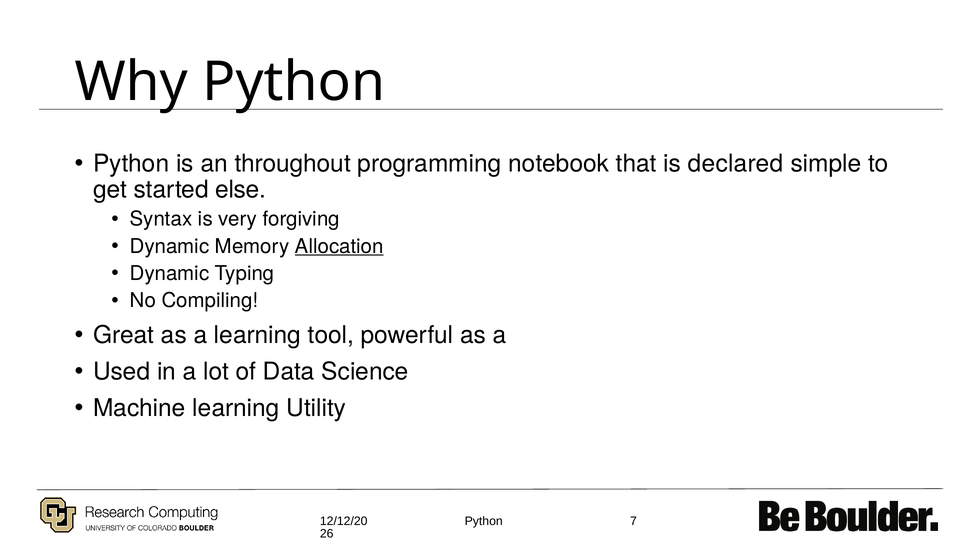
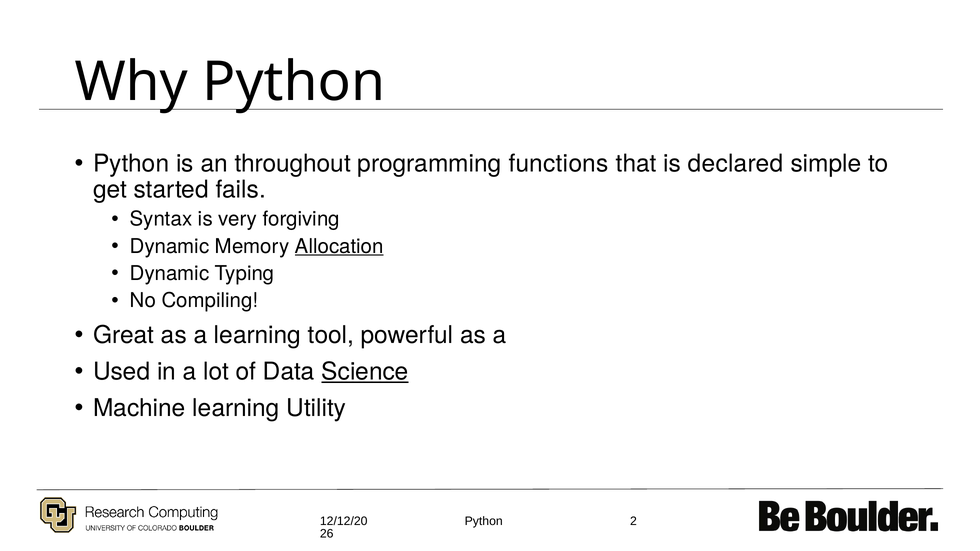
notebook: notebook -> functions (559, 164)
else: else -> fails (241, 190)
Science underline: none -> present (365, 372)
7: 7 -> 2 (633, 522)
